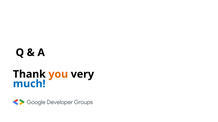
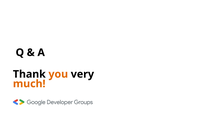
much colour: blue -> orange (29, 84)
